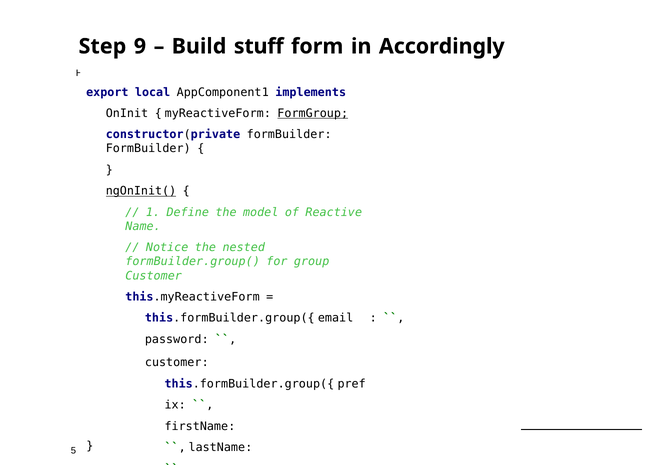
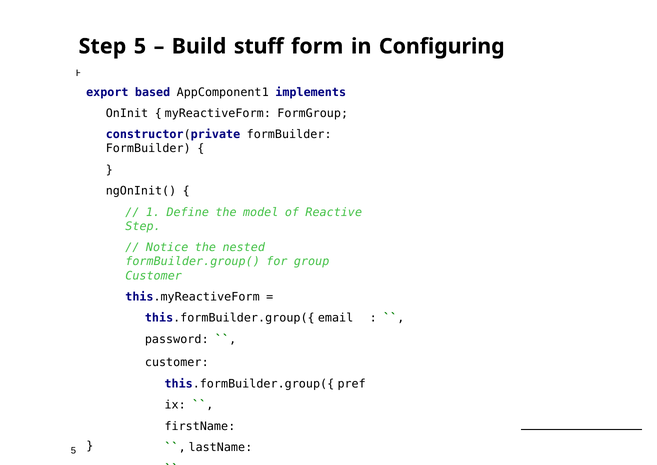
Step 9: 9 -> 5 (140, 46)
Accordingly: Accordingly -> Configuring (442, 46)
local: local -> based (153, 92)
FormGroup underline: present -> none (313, 113)
ngOnInit( underline: present -> none (141, 191)
Name: Name -> Step (143, 226)
